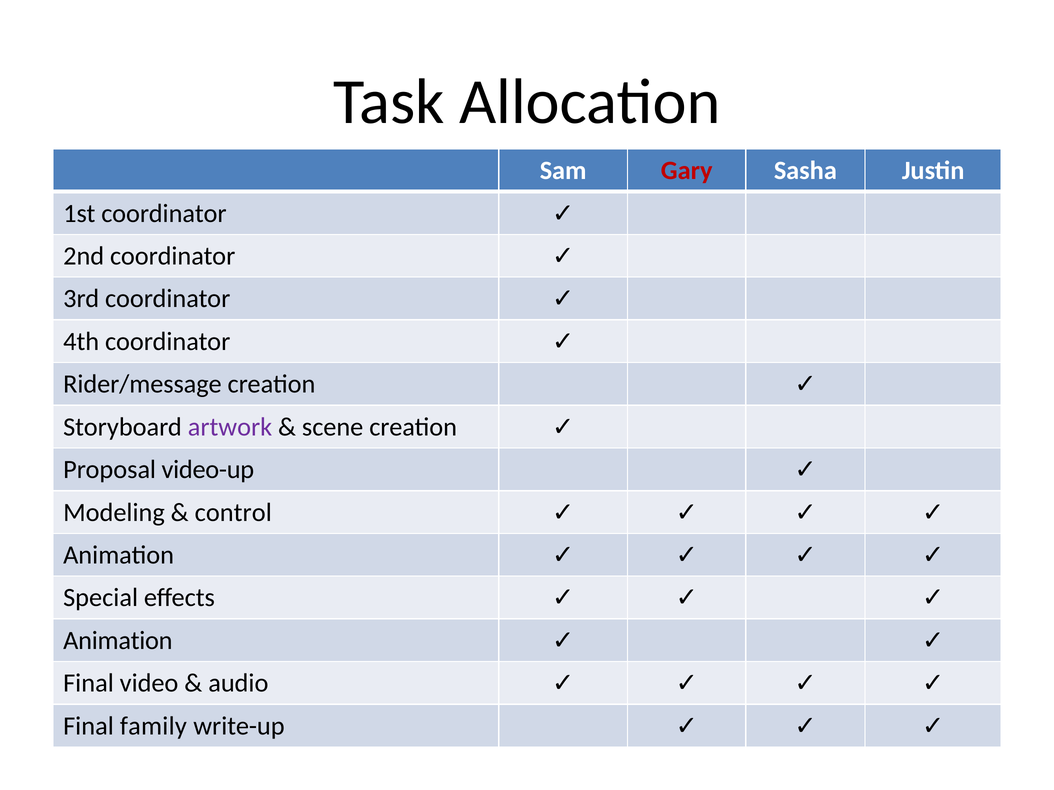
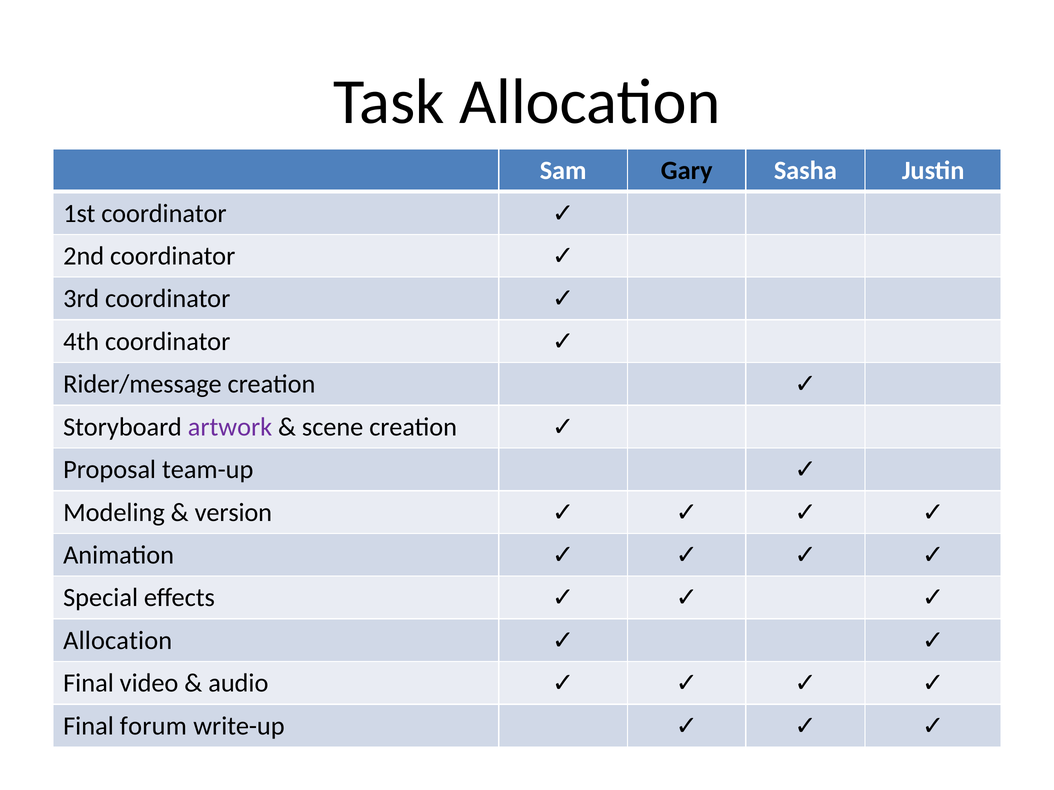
Gary colour: red -> black (687, 171)
video-up: video-up -> team-up (208, 470)
control: control -> version (233, 513)
Animation: Animation -> Allocation (118, 641)
family: family -> forum (153, 726)
